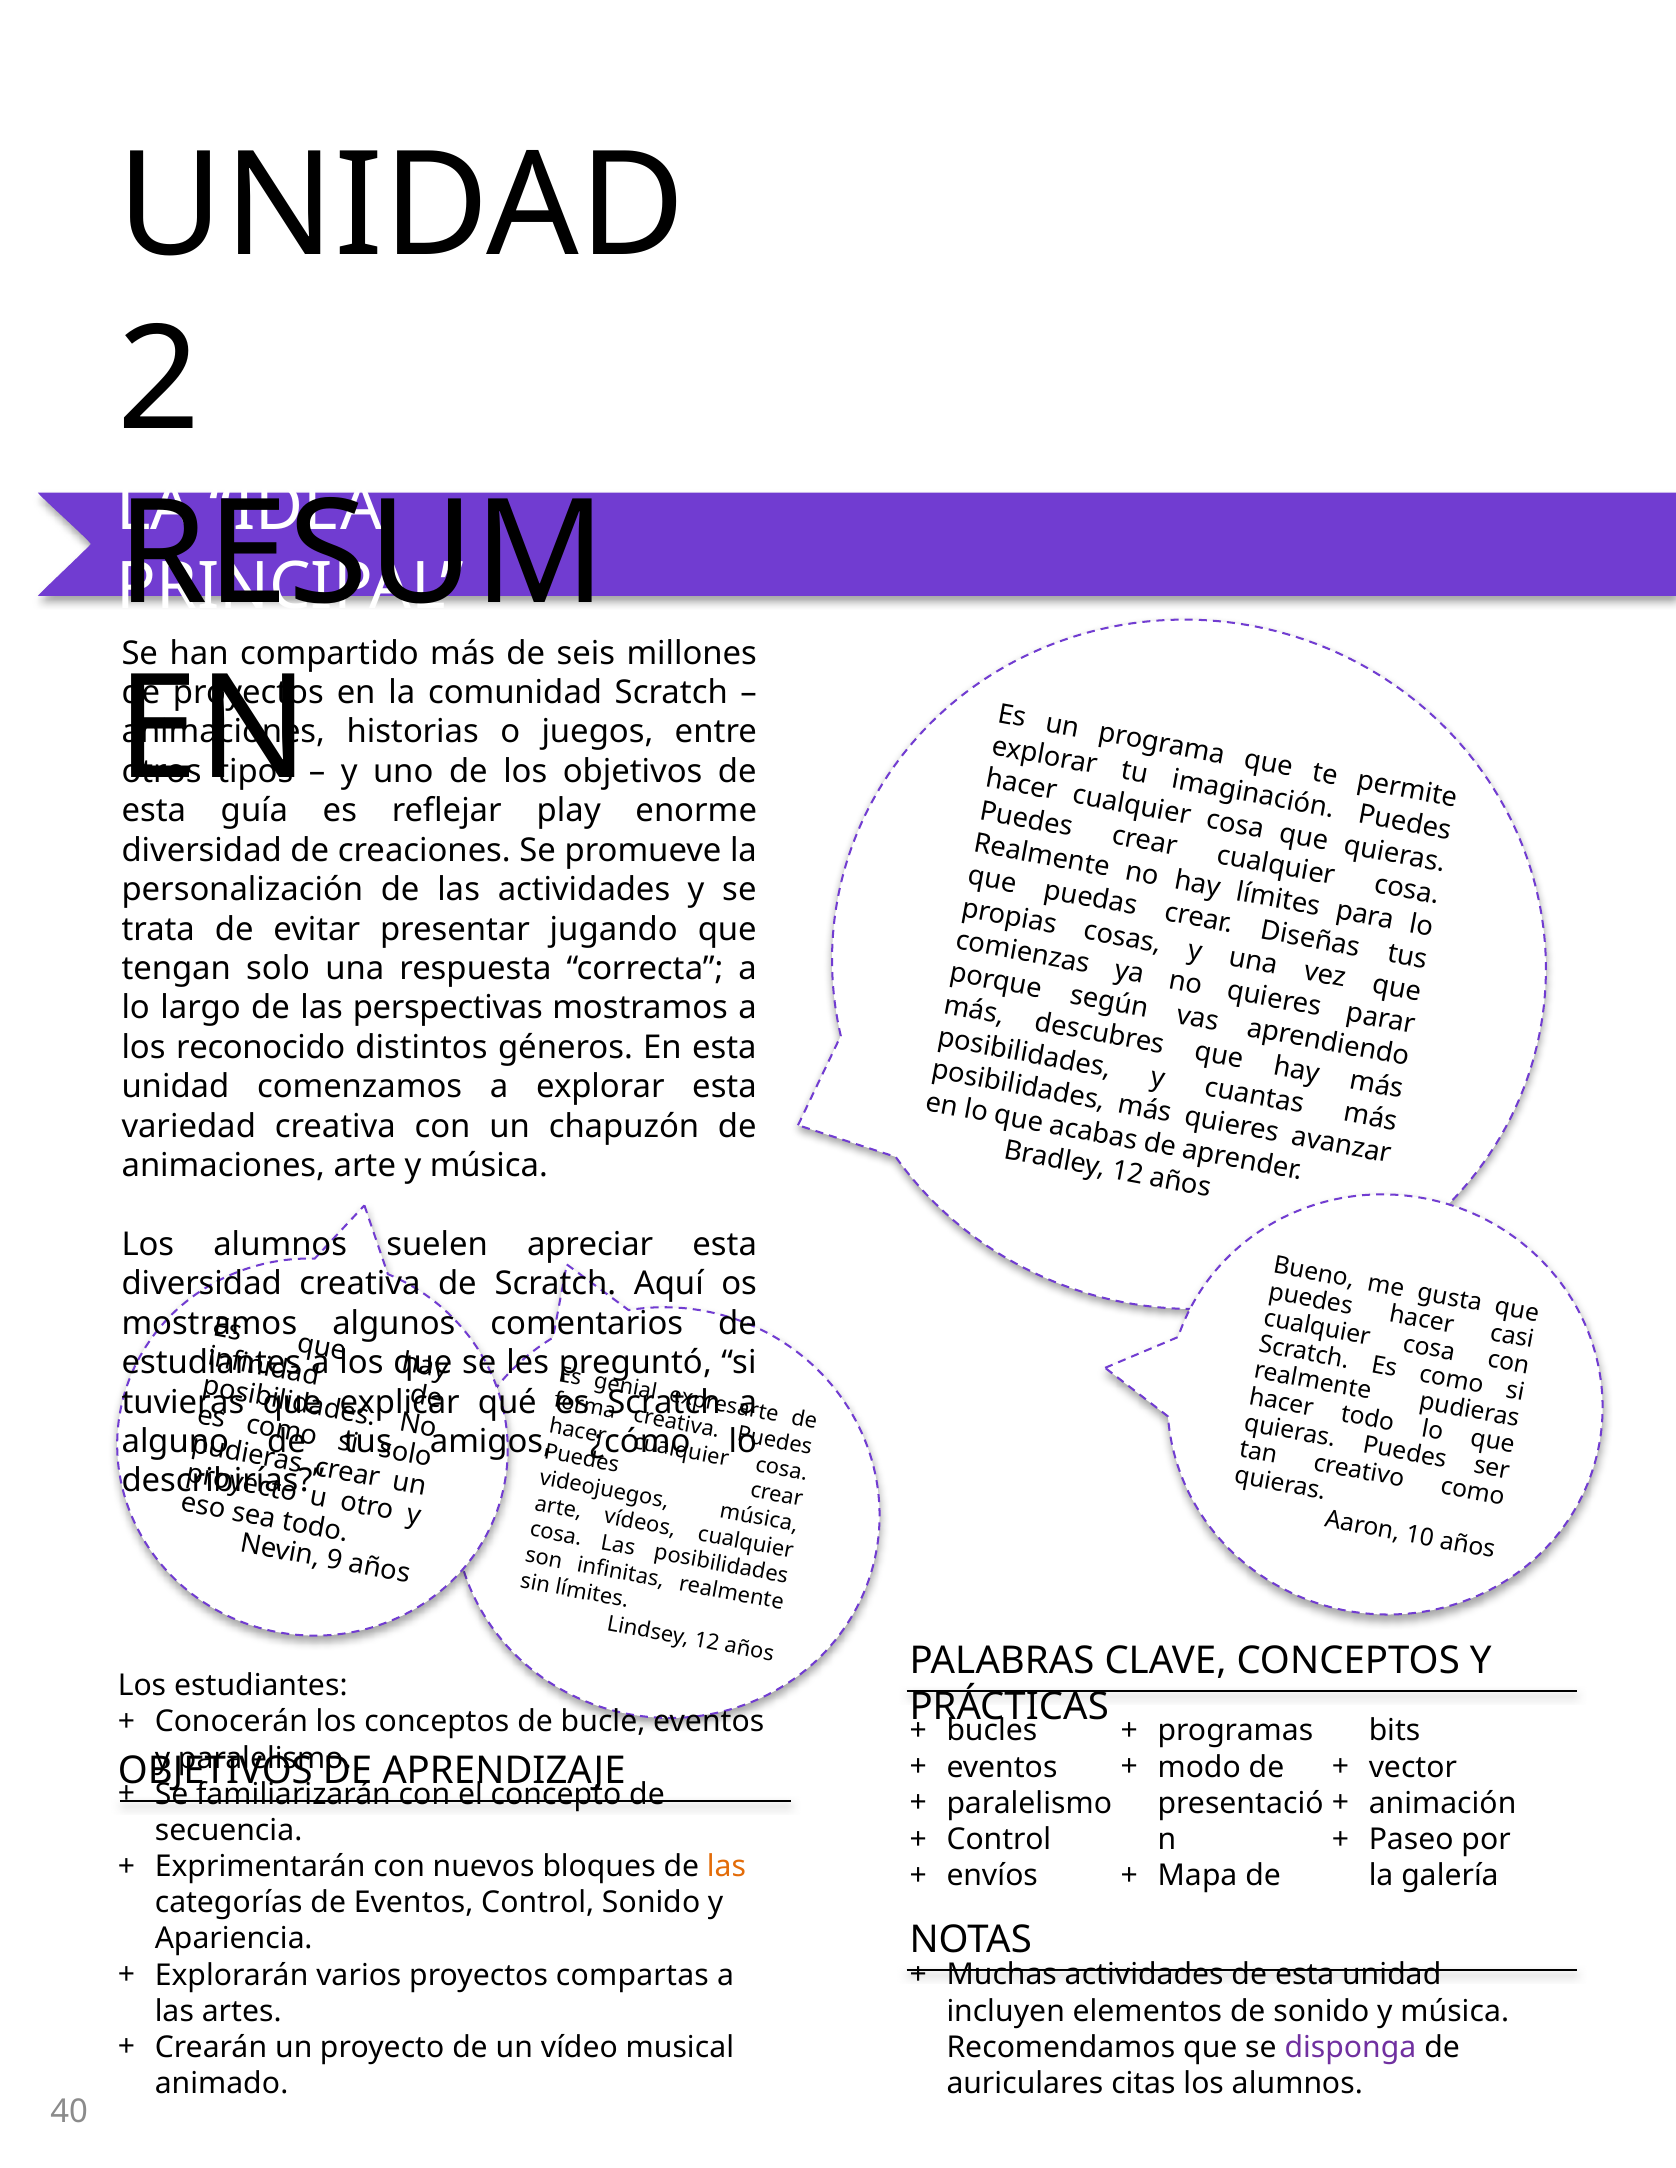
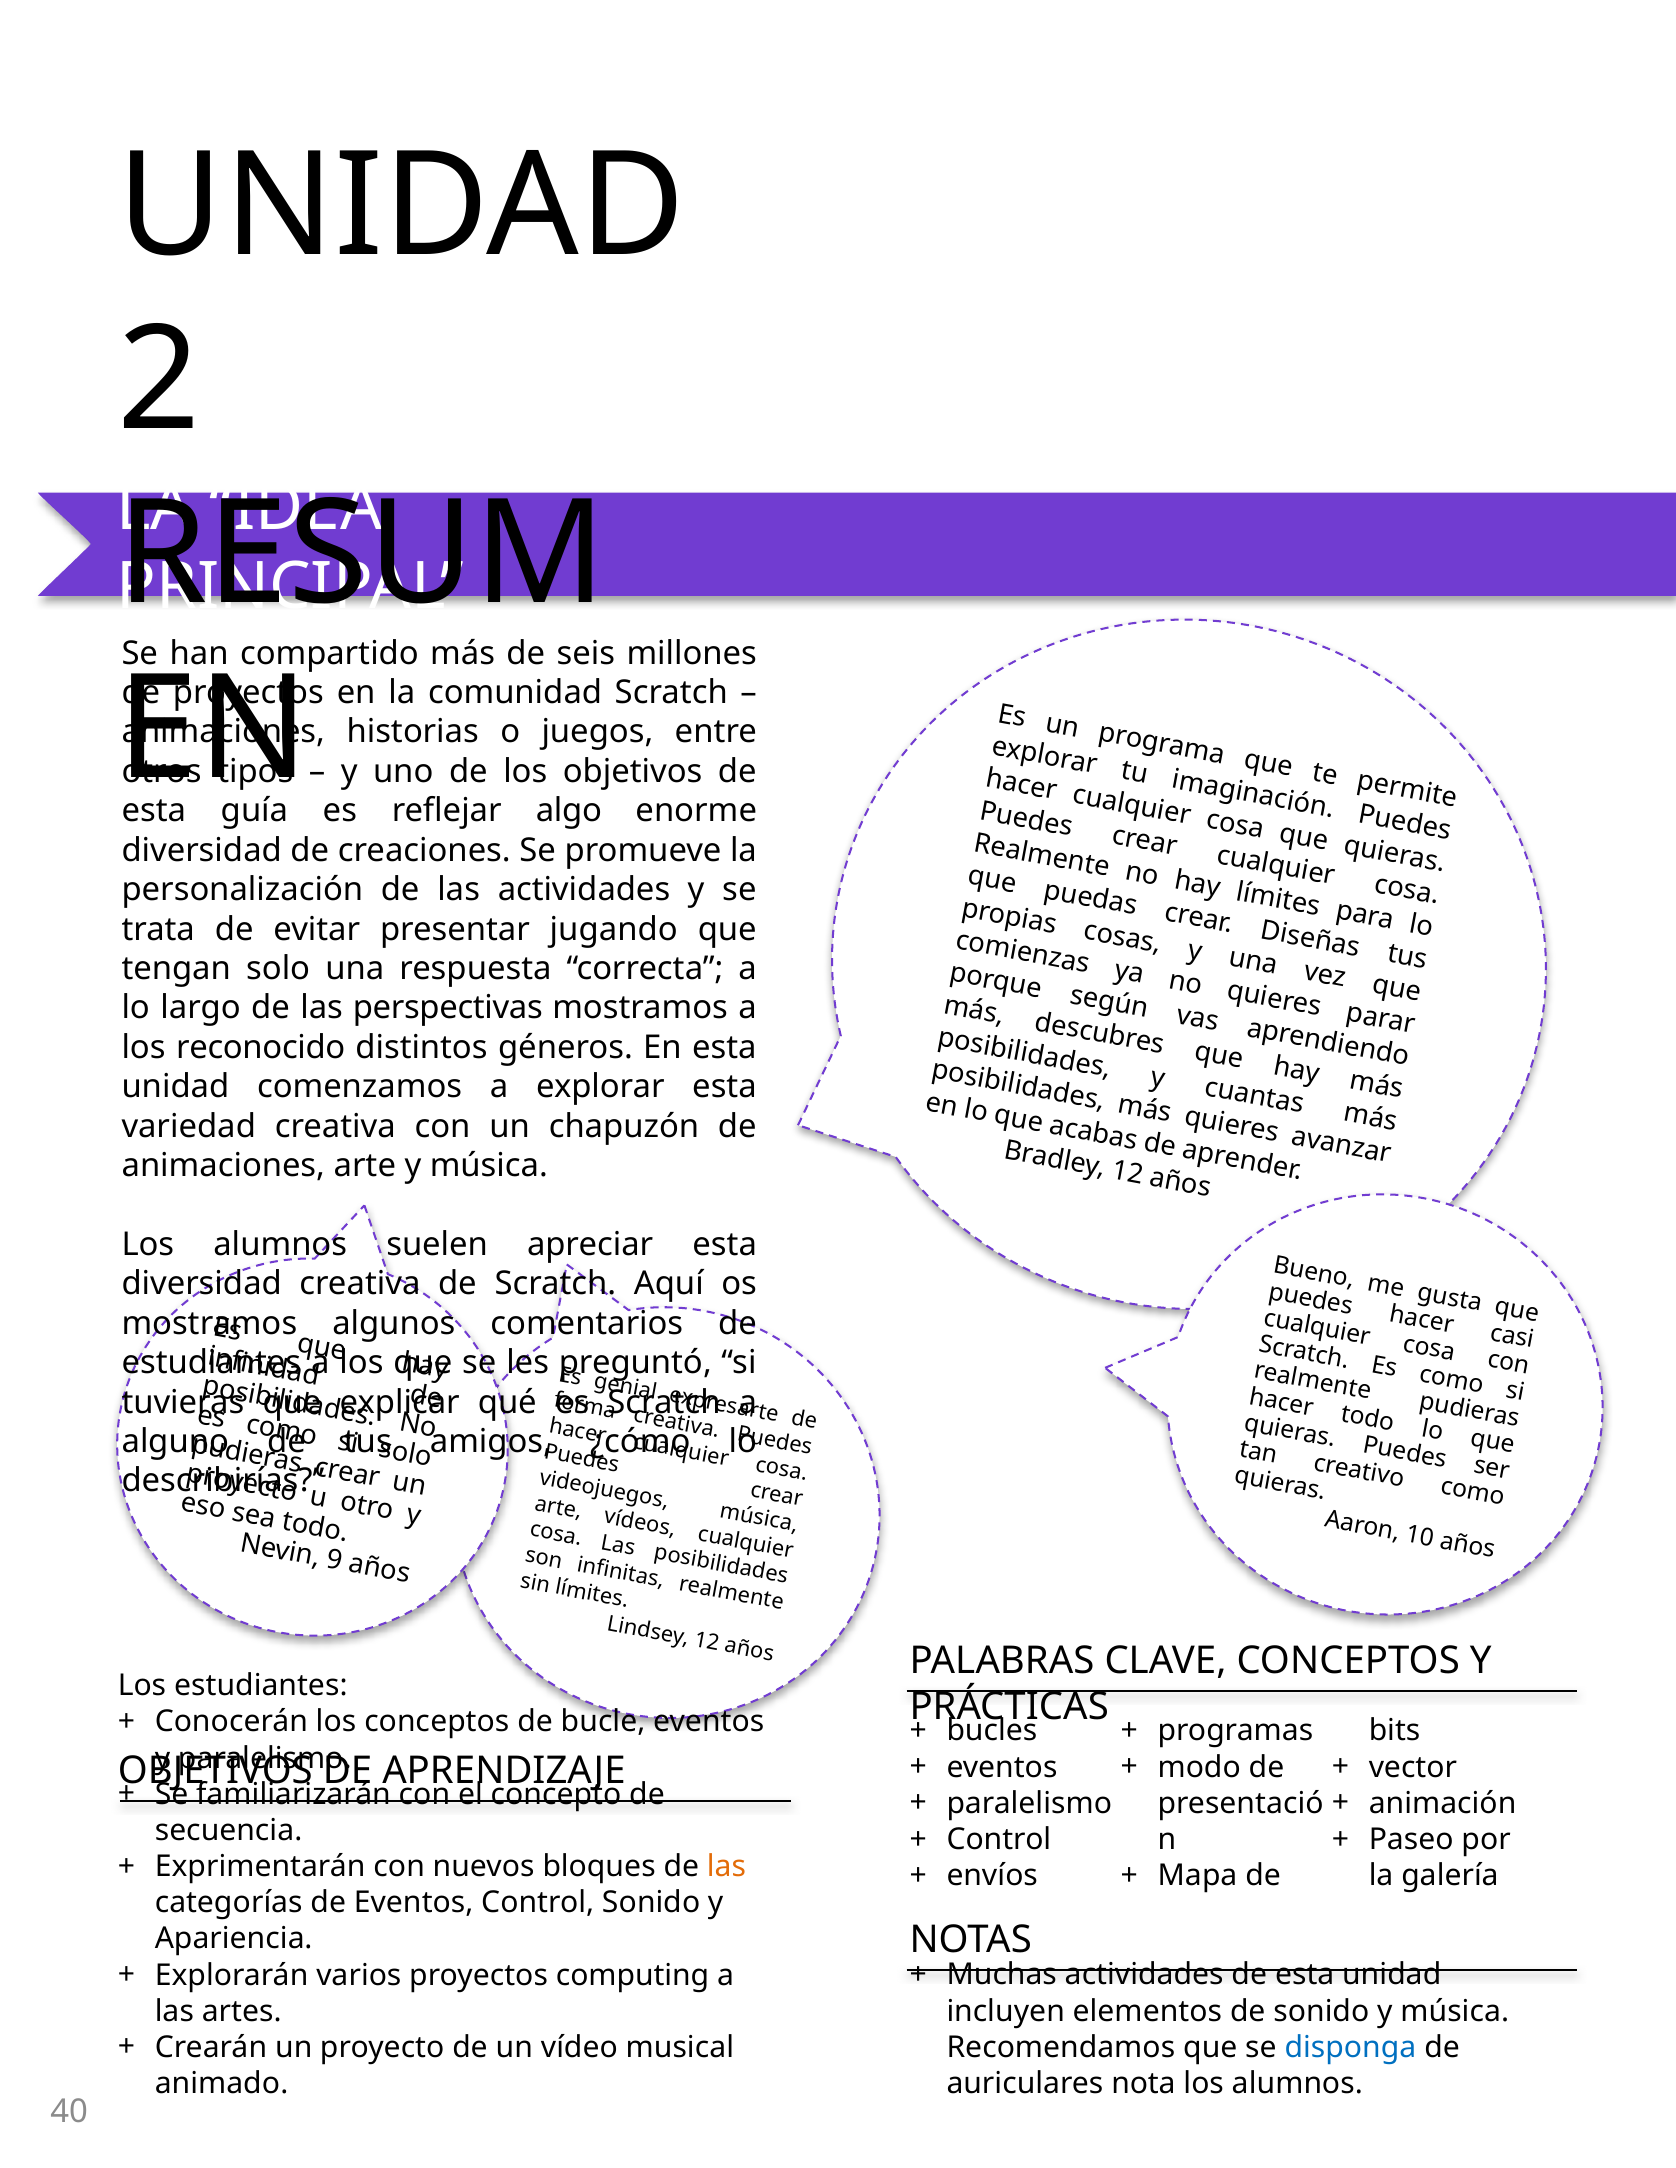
play: play -> algo (569, 811)
compartas: compartas -> computing (633, 1976)
disponga colour: purple -> blue (1350, 2048)
citas: citas -> nota (1143, 2084)
